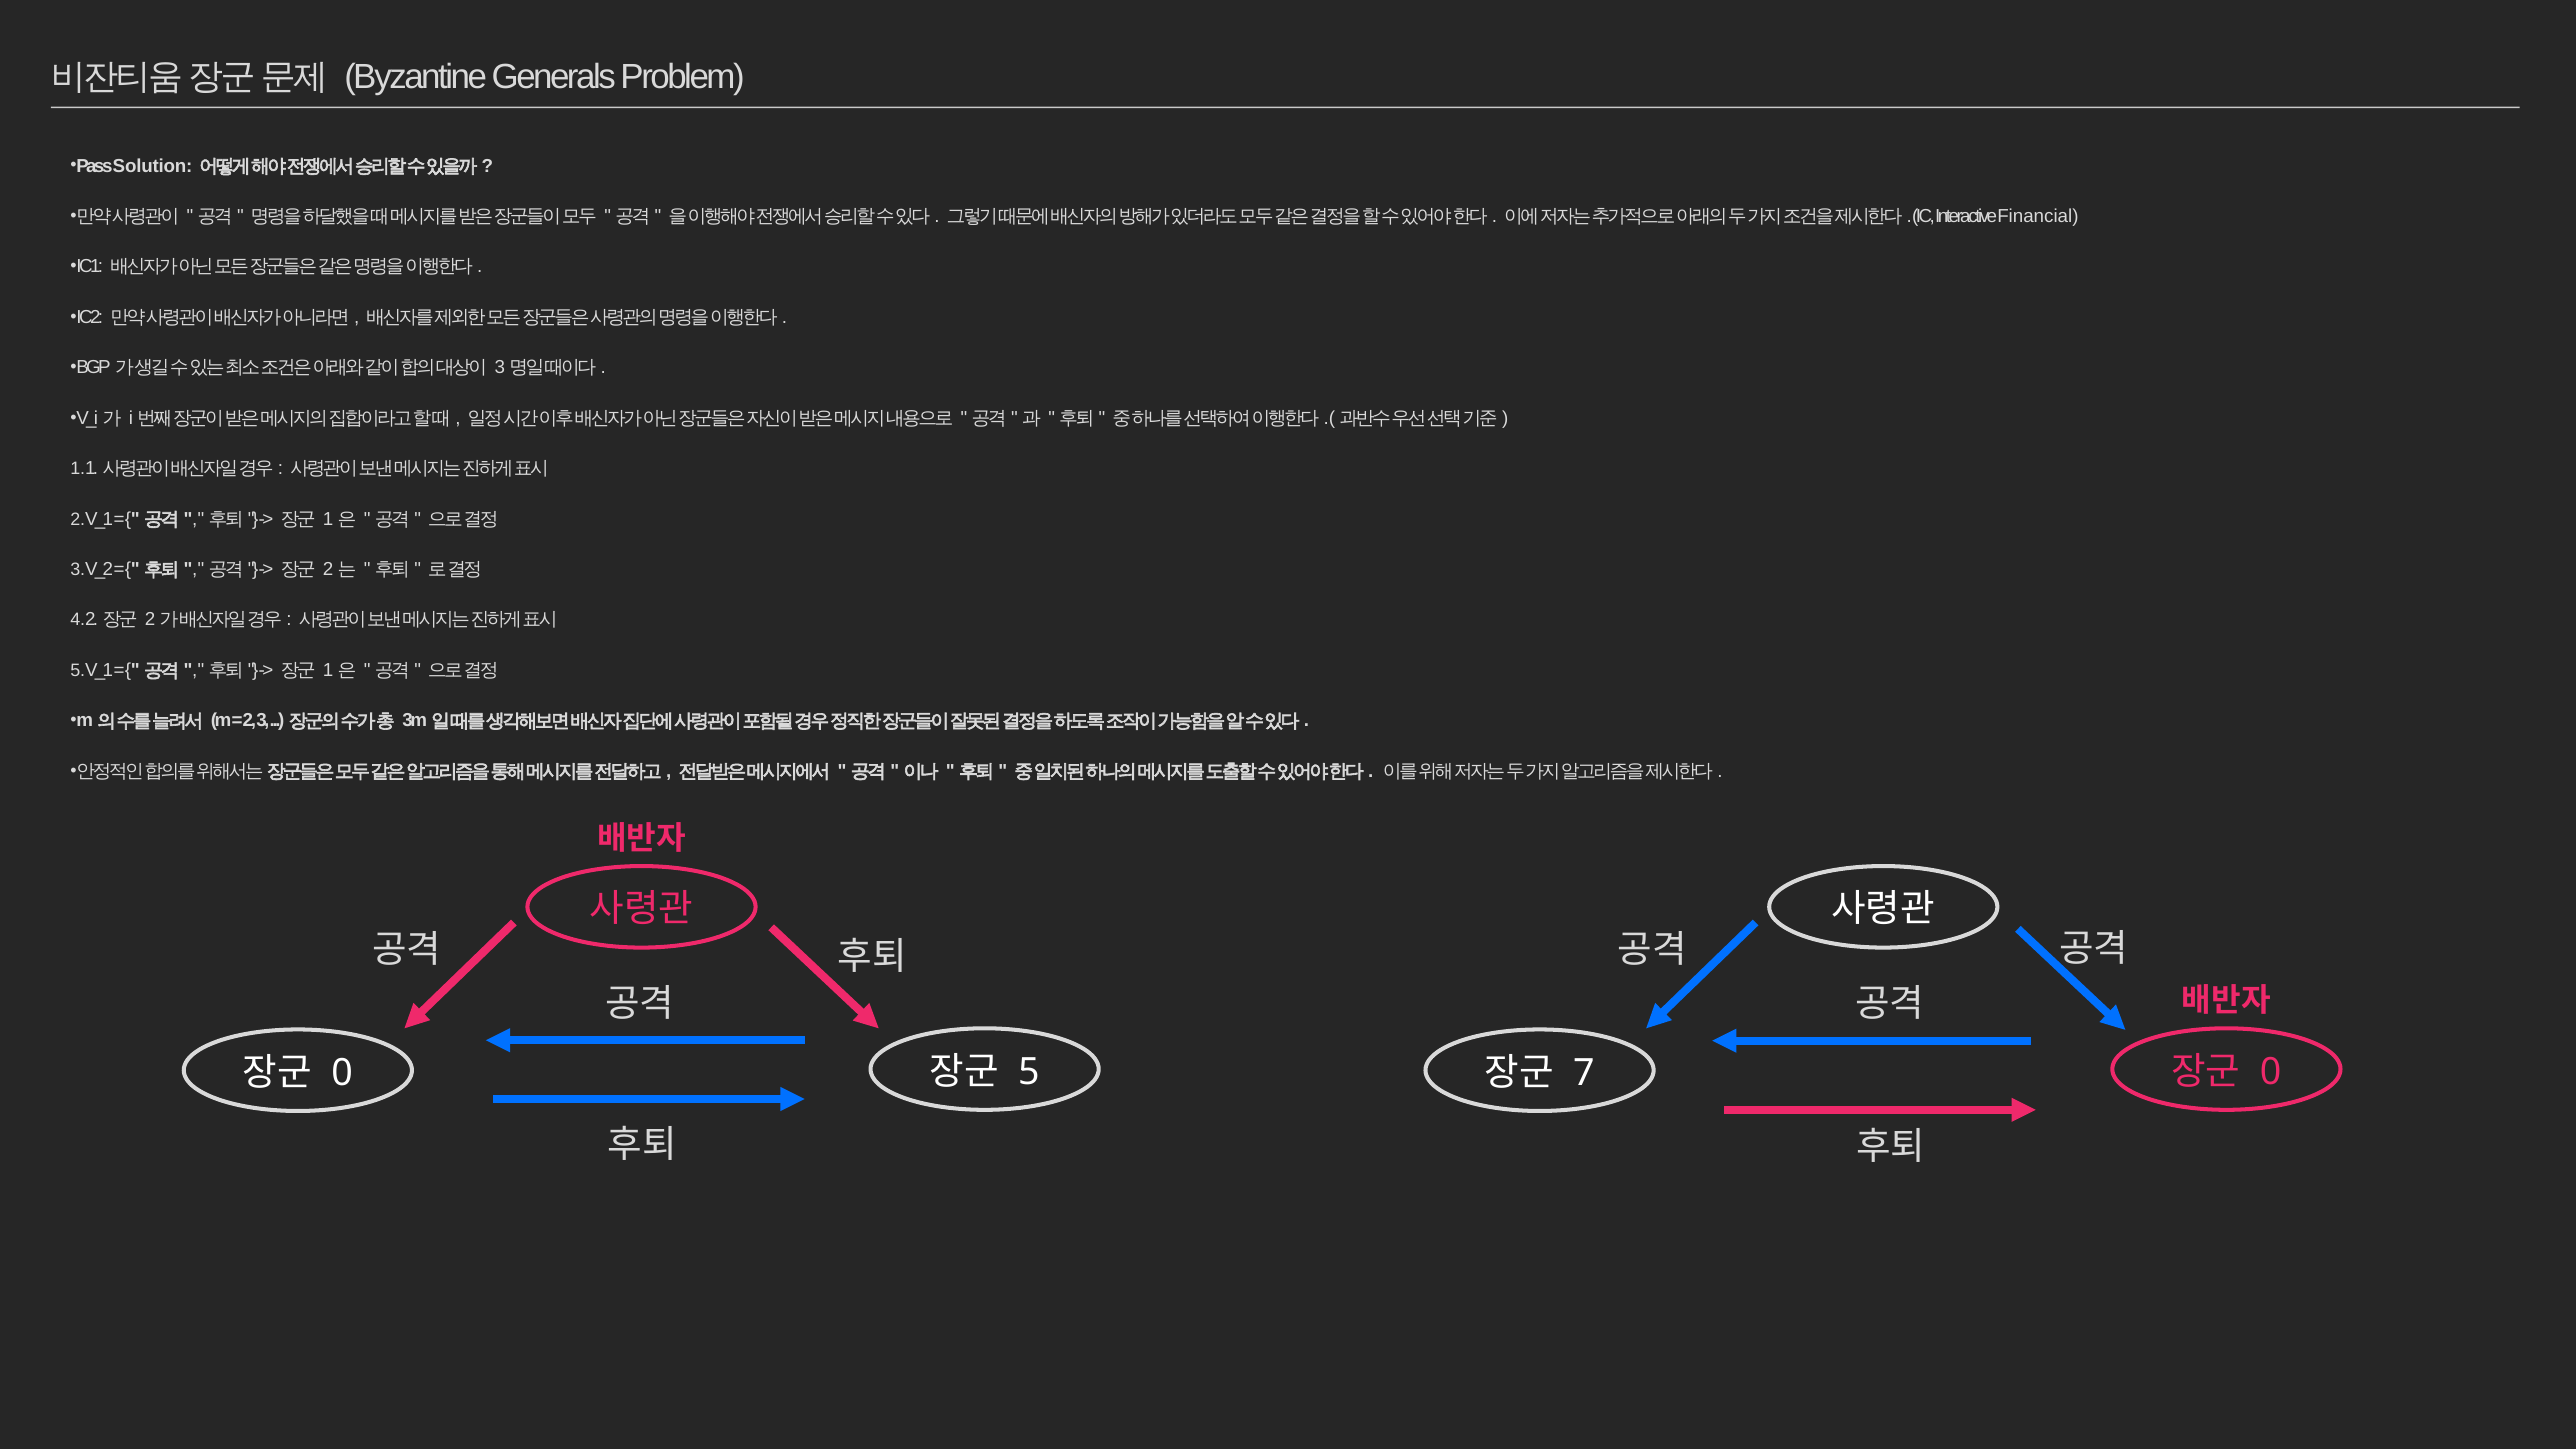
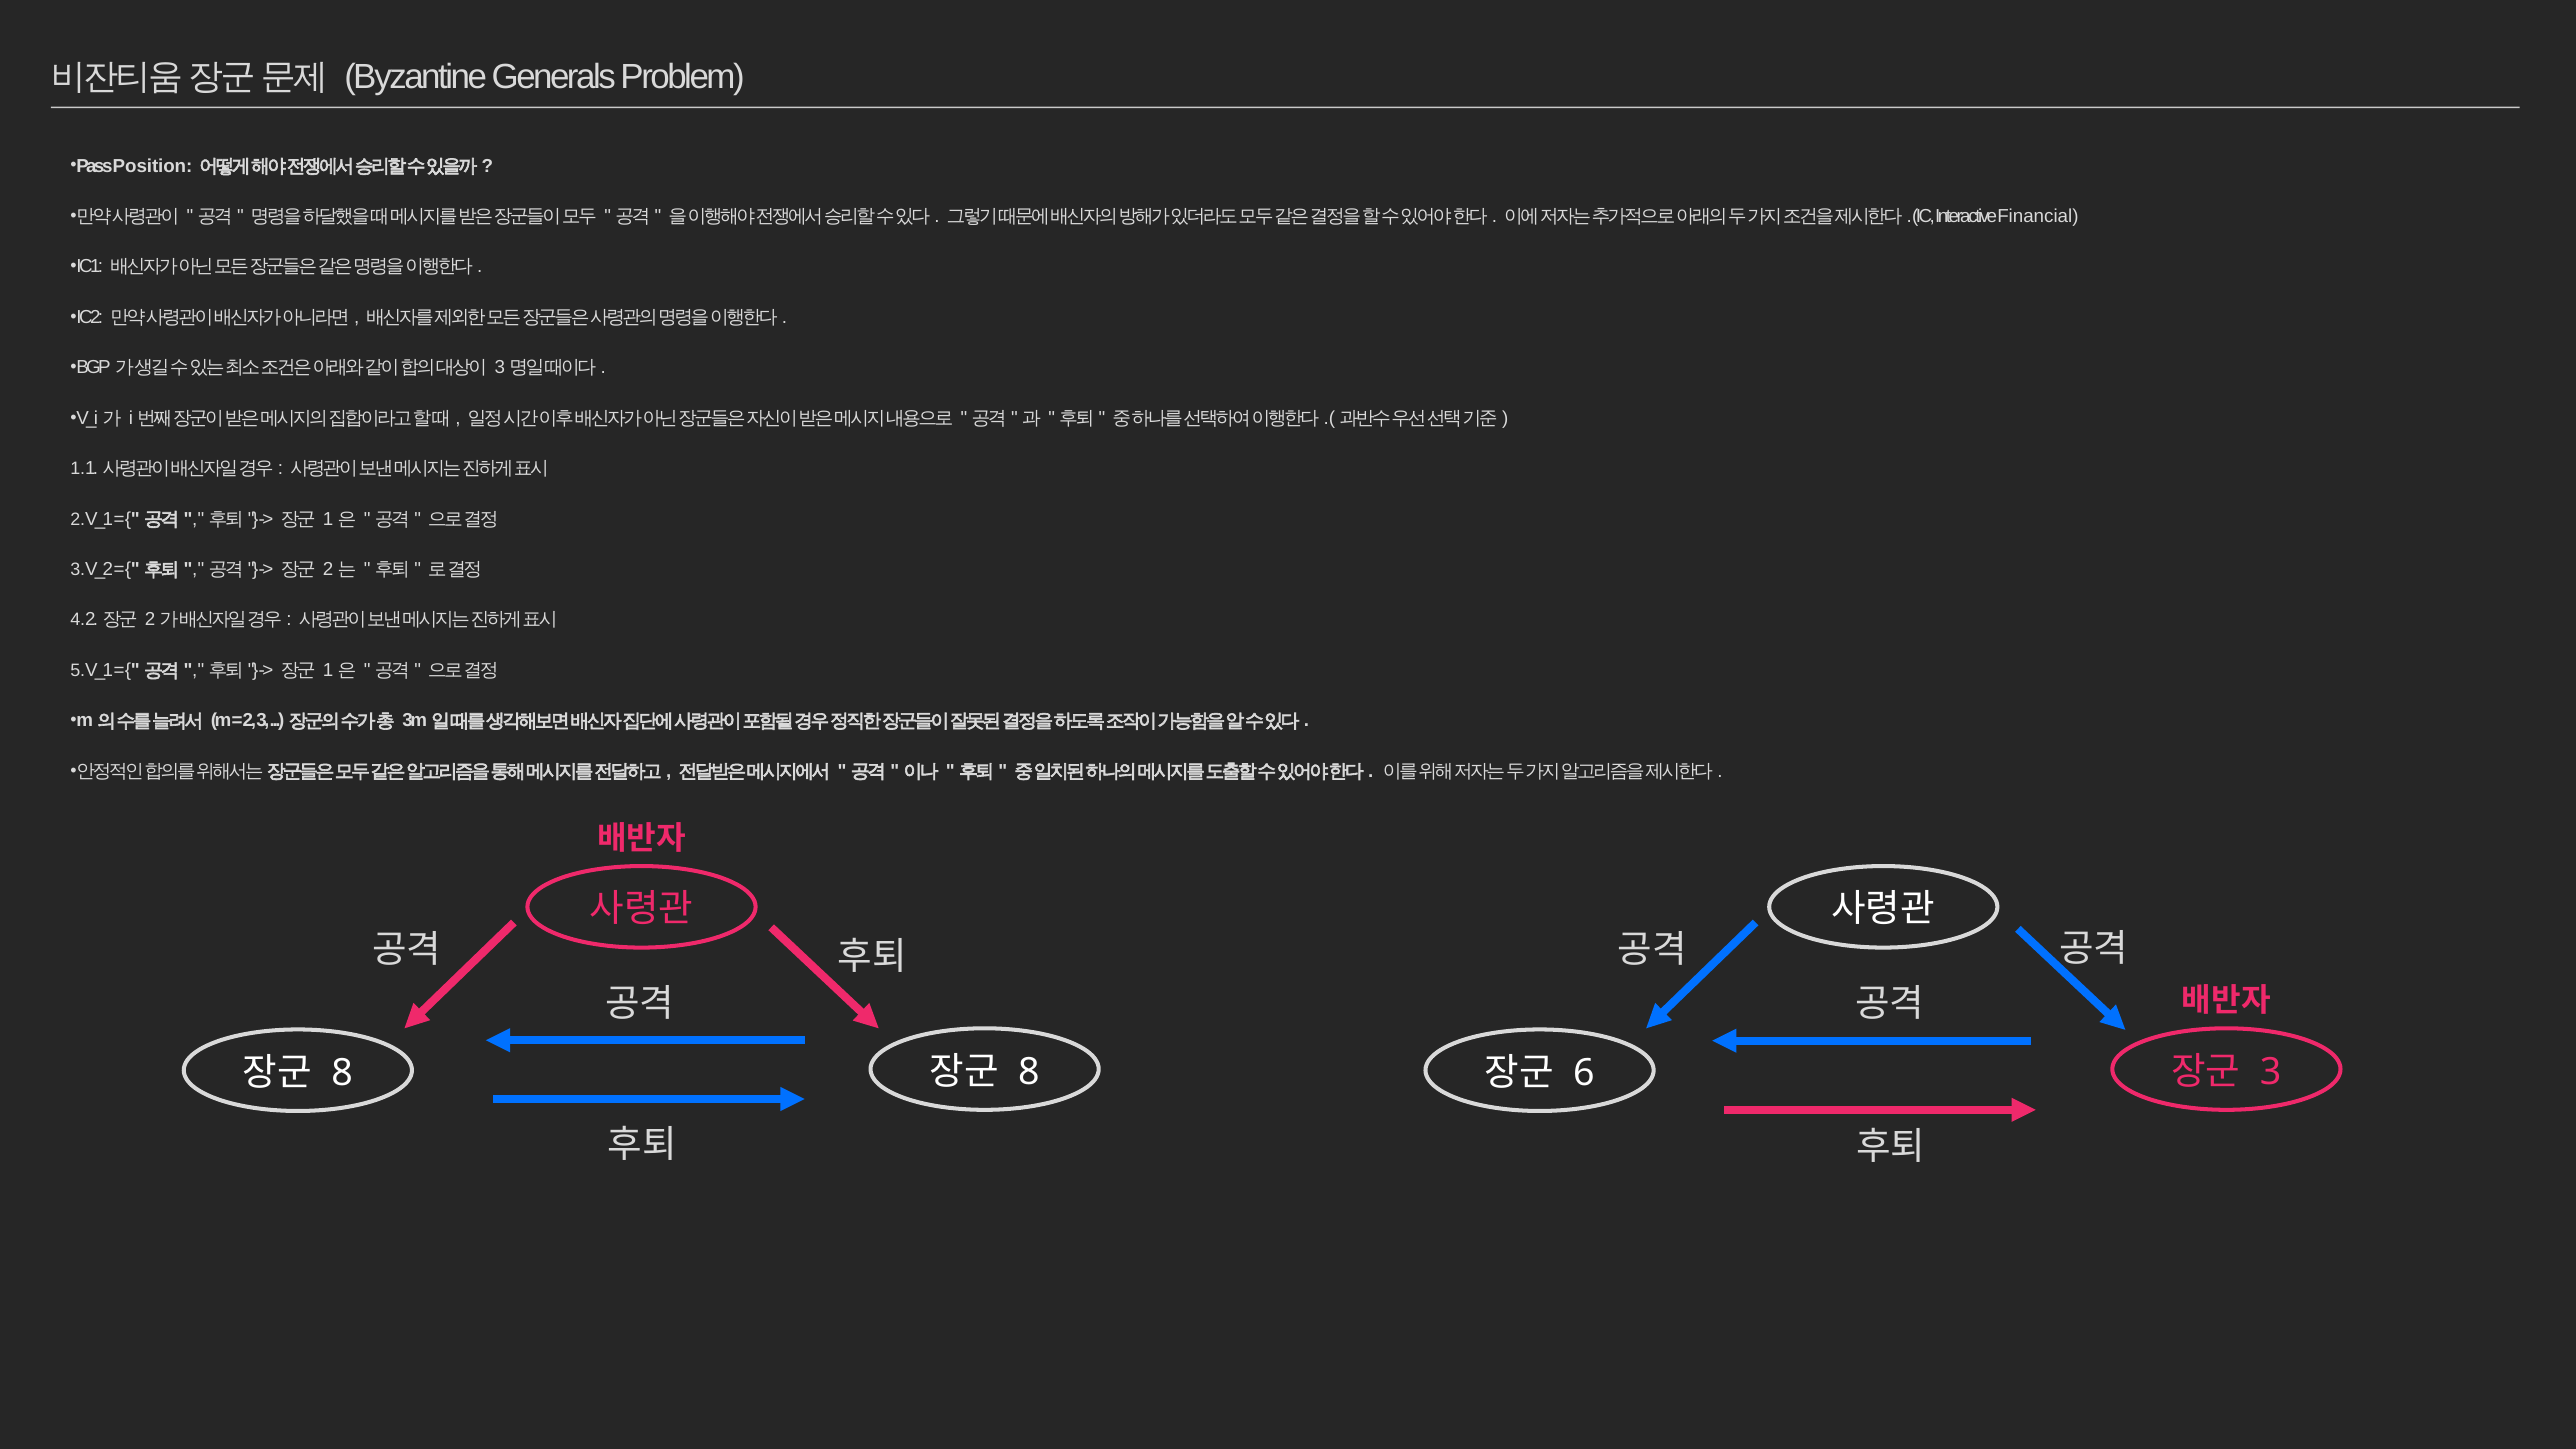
Solution: Solution -> Position (153, 166)
5: 5 -> 8 (1029, 1072)
0: 0 -> 3 (2271, 1072)
0: 0 -> 8 (342, 1073)
7: 7 -> 6 (1584, 1073)
